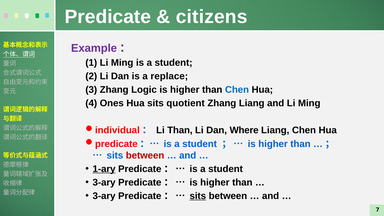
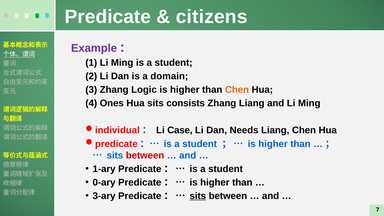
replace: replace -> domain (169, 76)
Chen colour: blue -> orange (237, 90)
quotient: quotient -> consists (186, 103)
Li Than: Than -> Case (180, 130)
Where: Where -> Needs (244, 130)
1-ary underline: present -> none (104, 169)
3-ary: 3-ary -> 0-ary (104, 182)
